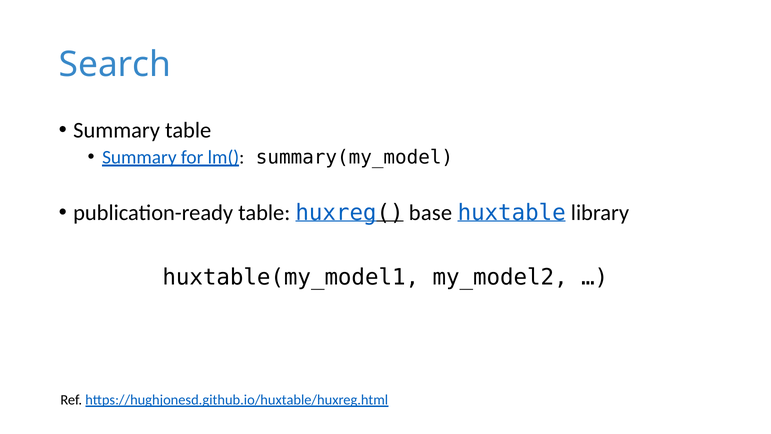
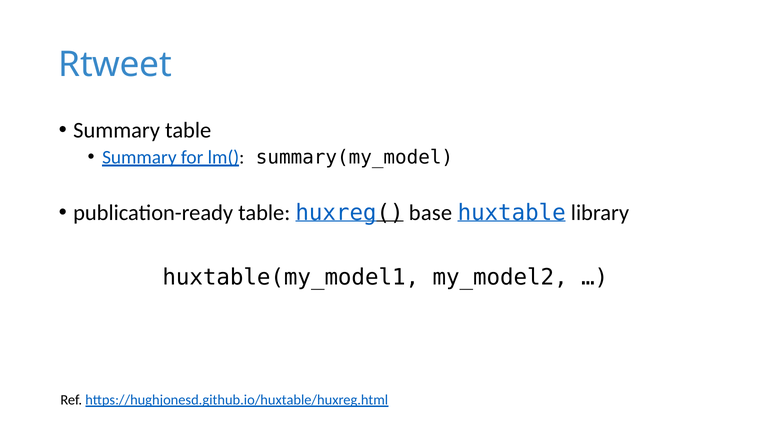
Search: Search -> Rtweet (115, 65)
